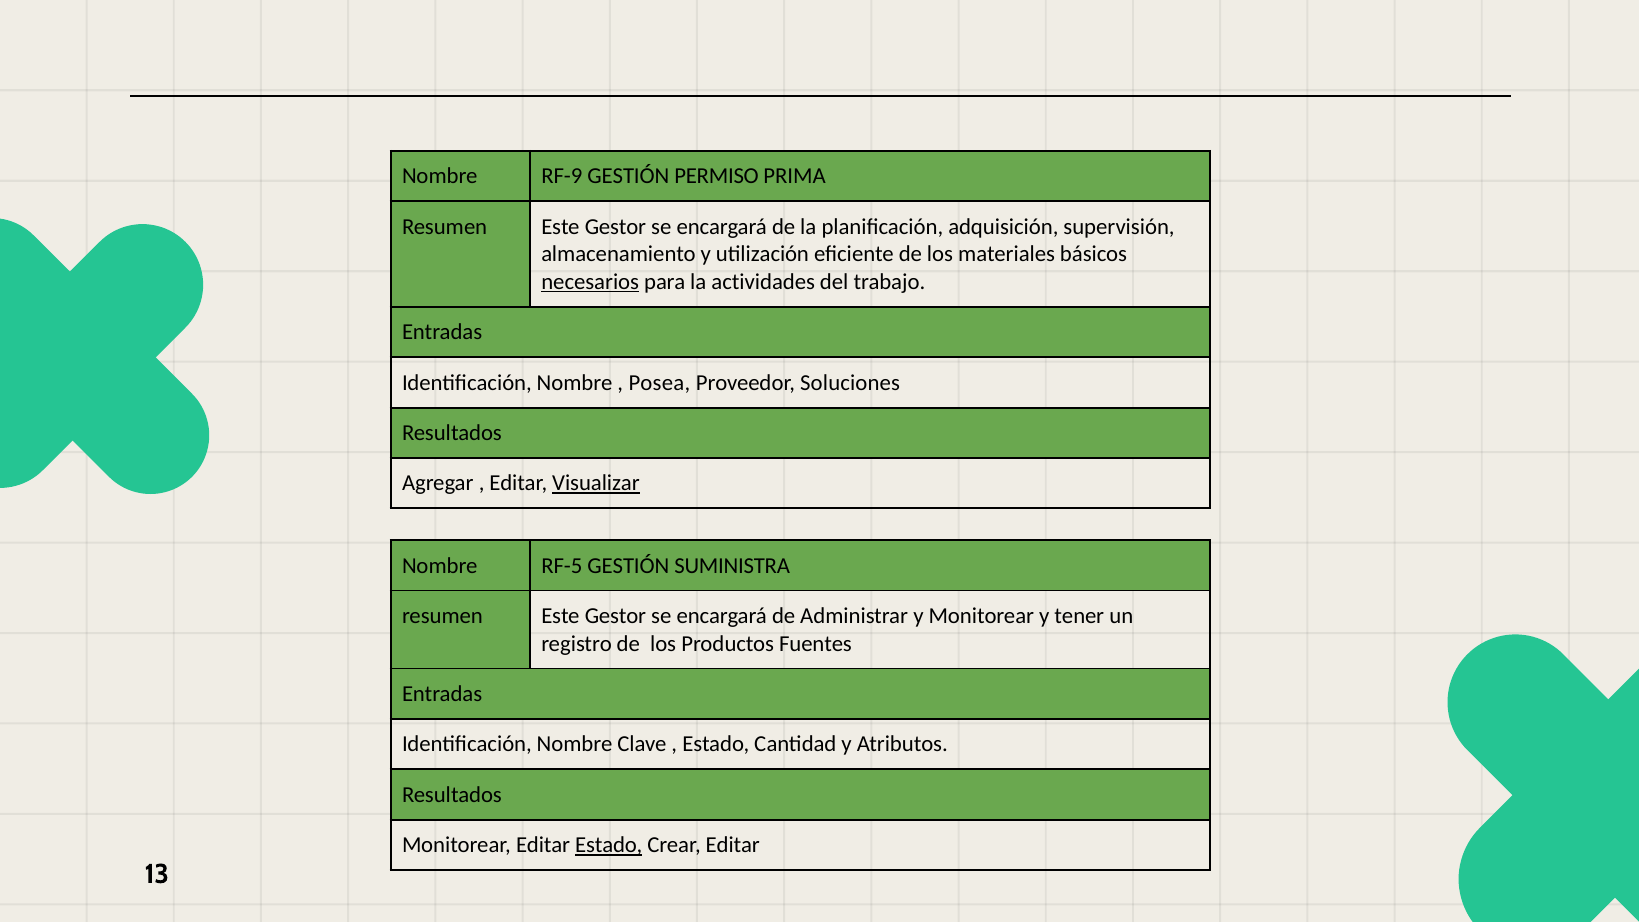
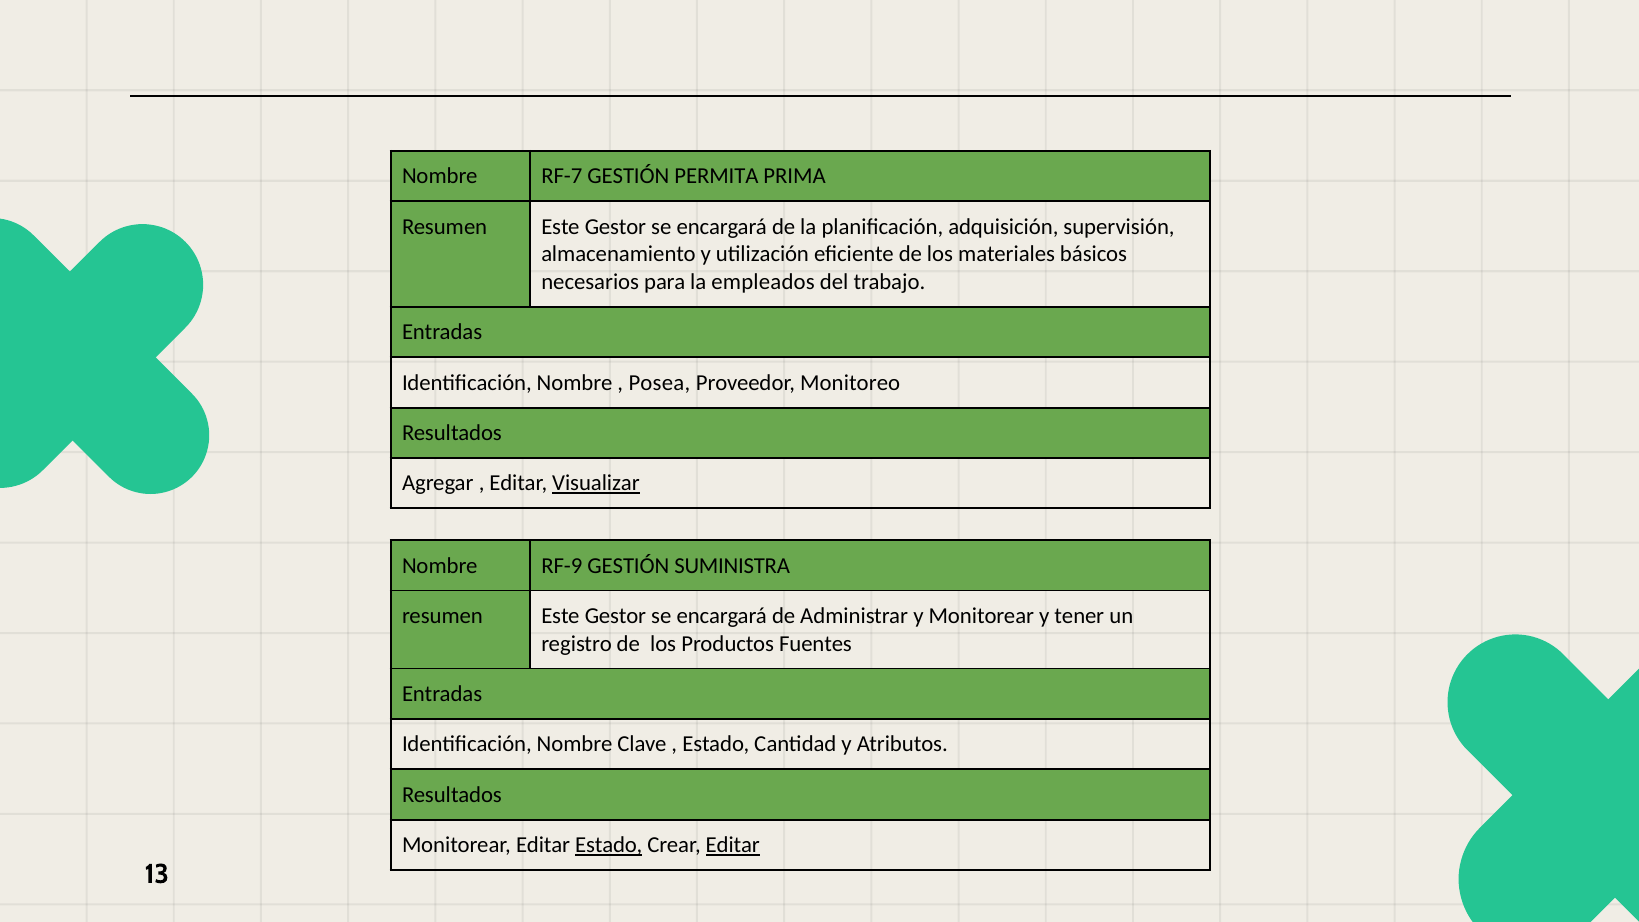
RF-9: RF-9 -> RF-7 (562, 176)
PERMISO: PERMISO -> PERMITA (716, 176)
necesarios underline: present -> none (590, 282)
actividades: actividades -> empleados (763, 282)
Soluciones: Soluciones -> Monitoreo (850, 383)
RF-5: RF-5 -> RF-9 (562, 565)
Editar underline: none -> present (733, 845)
